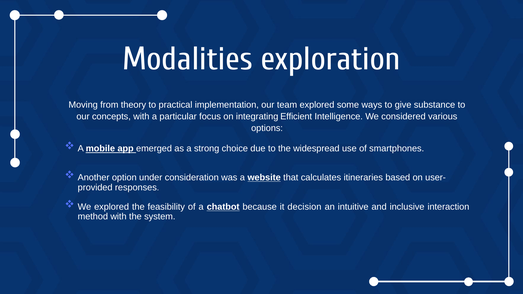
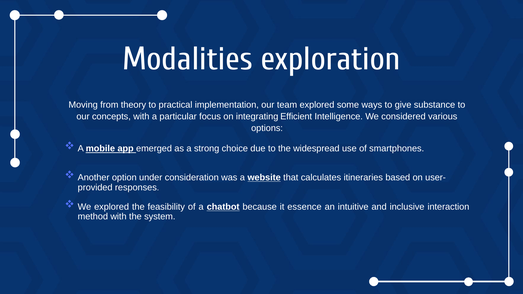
decision: decision -> essence (304, 207)
